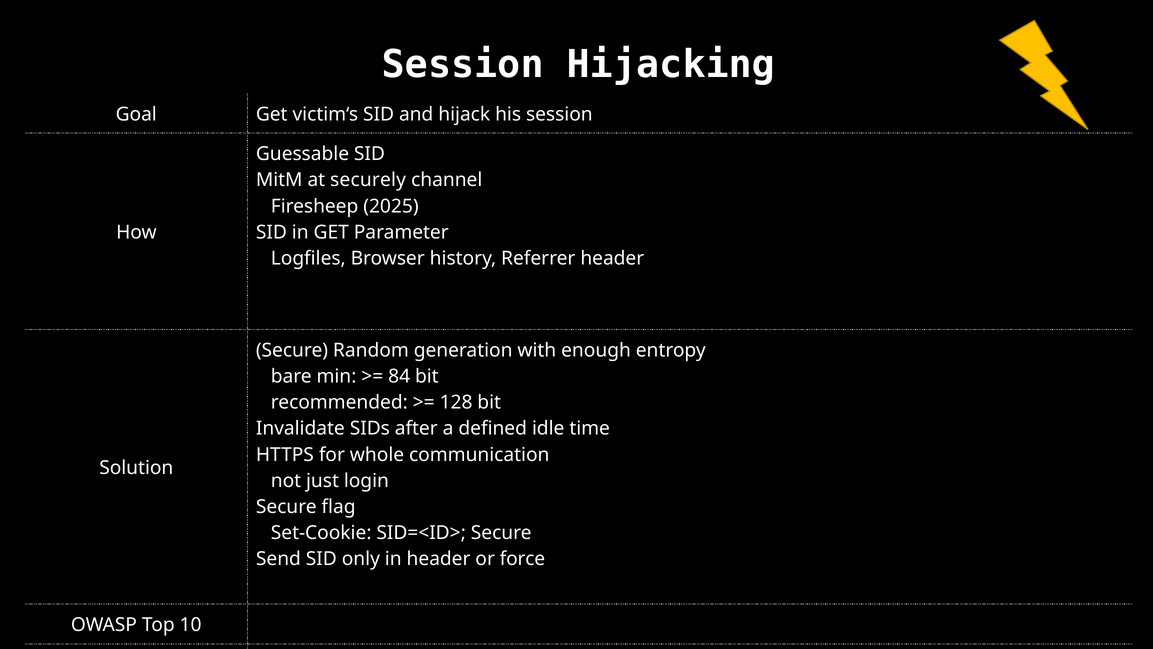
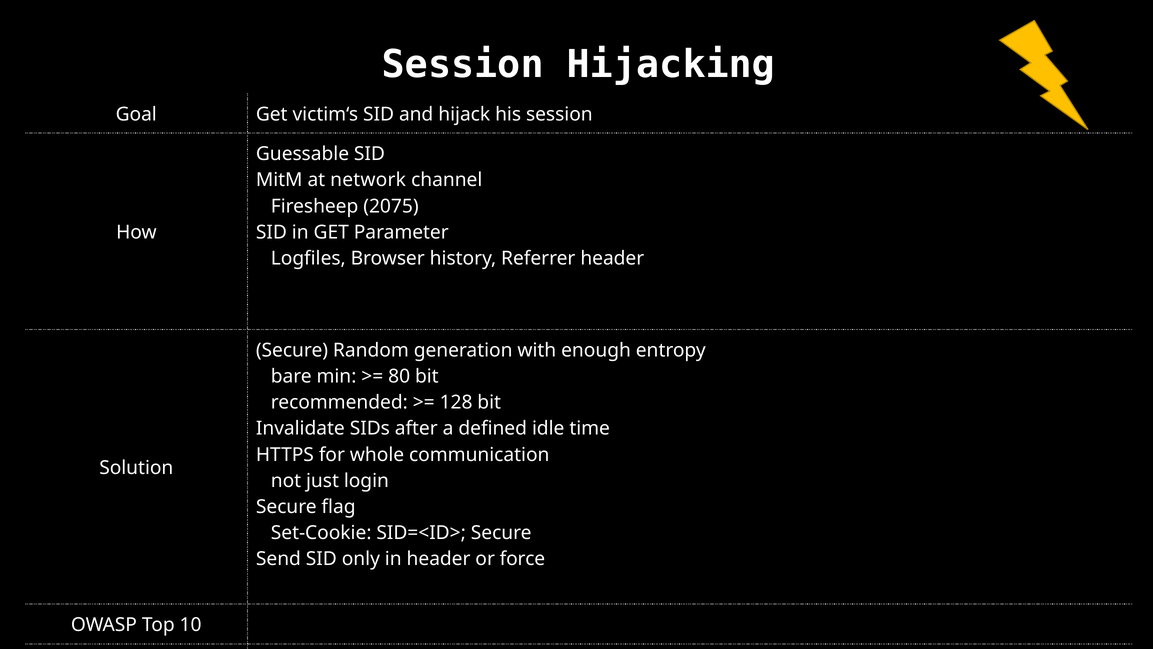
securely: securely -> network (368, 180)
2025: 2025 -> 2075 (391, 206)
84: 84 -> 80 (399, 376)
